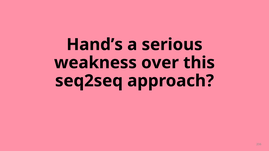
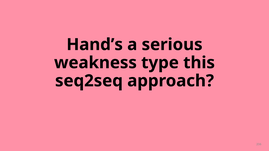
over: over -> type (160, 63)
